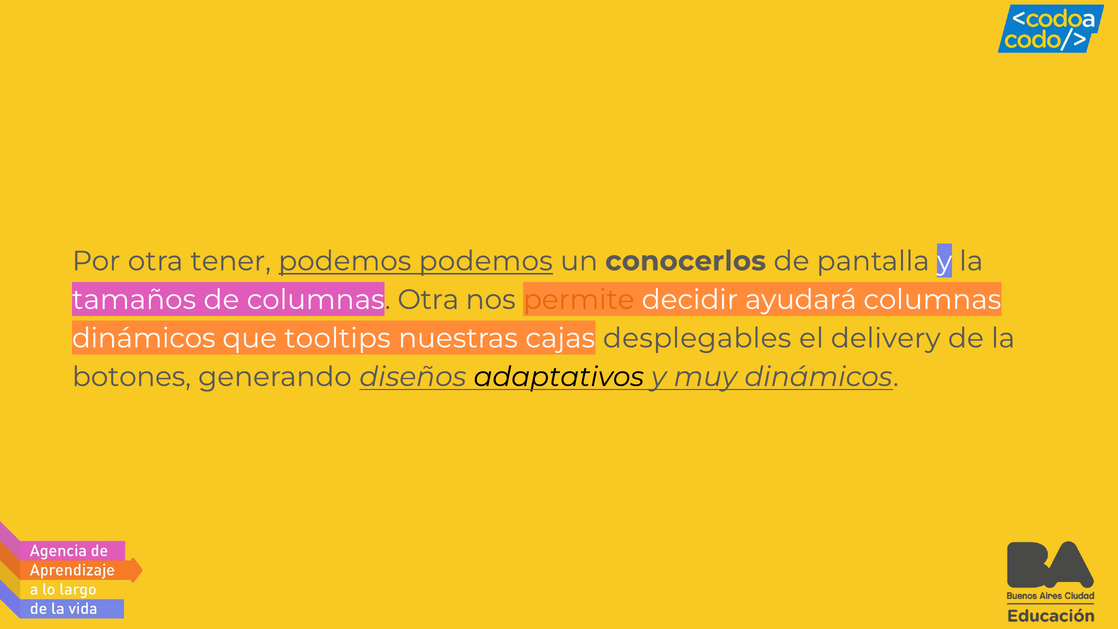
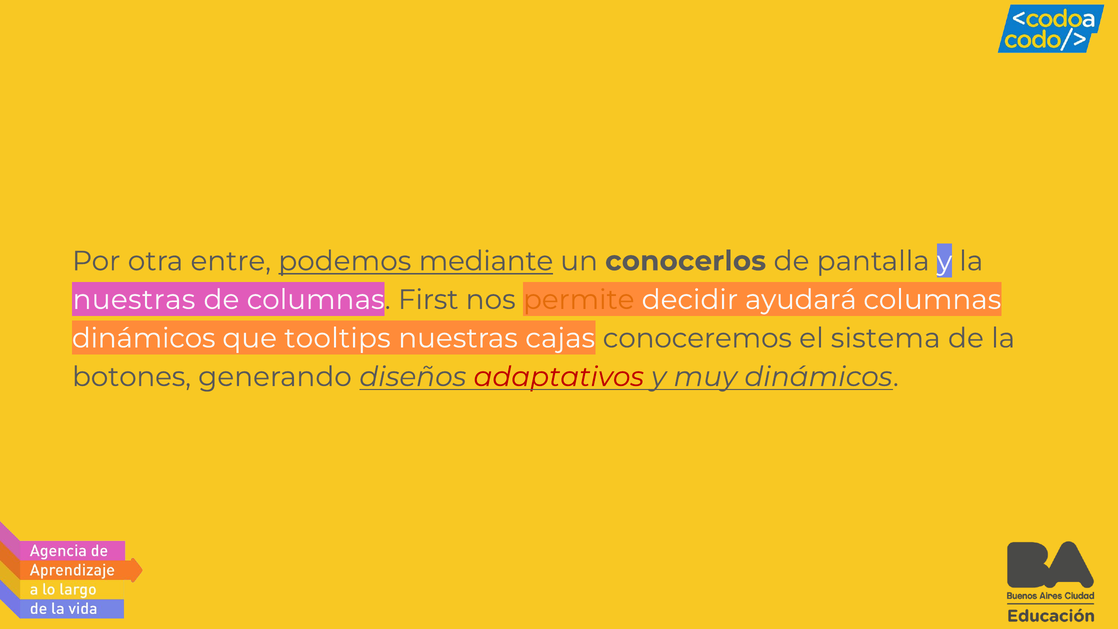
tener: tener -> entre (231, 261)
podemos podemos: podemos -> mediante (486, 261)
tamaños: tamaños -> nuestras (134, 300)
columnas Otra: Otra -> First (428, 300)
desplegables: desplegables -> conoceremos (697, 338)
delivery: delivery -> sistema (886, 338)
adaptativos colour: black -> red (559, 377)
